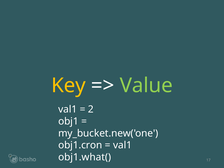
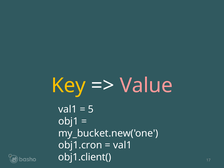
Value colour: light green -> pink (146, 85)
2: 2 -> 5 (91, 109)
obj1.what(: obj1.what( -> obj1.client( (85, 157)
